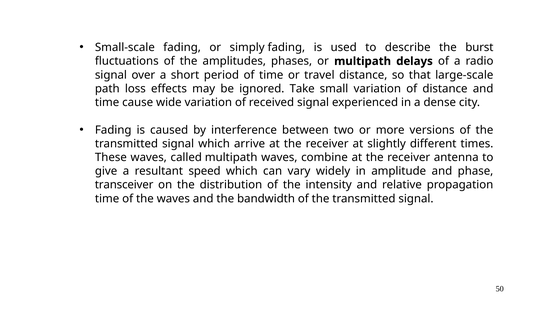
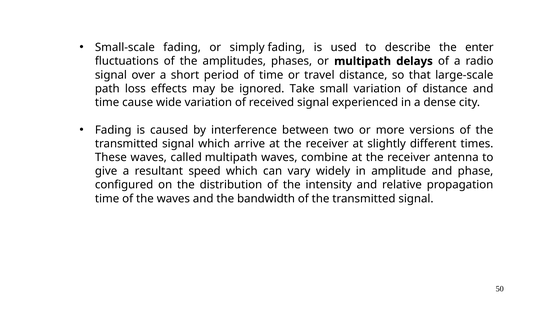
burst: burst -> enter (479, 47)
transceiver: transceiver -> configured (124, 185)
